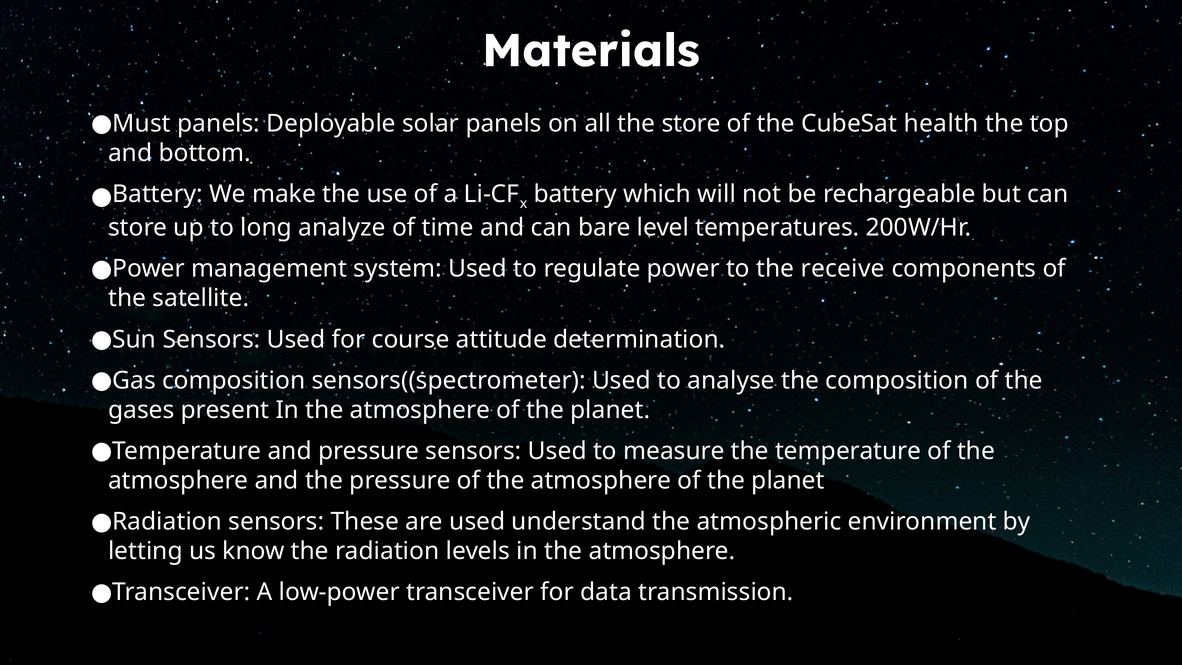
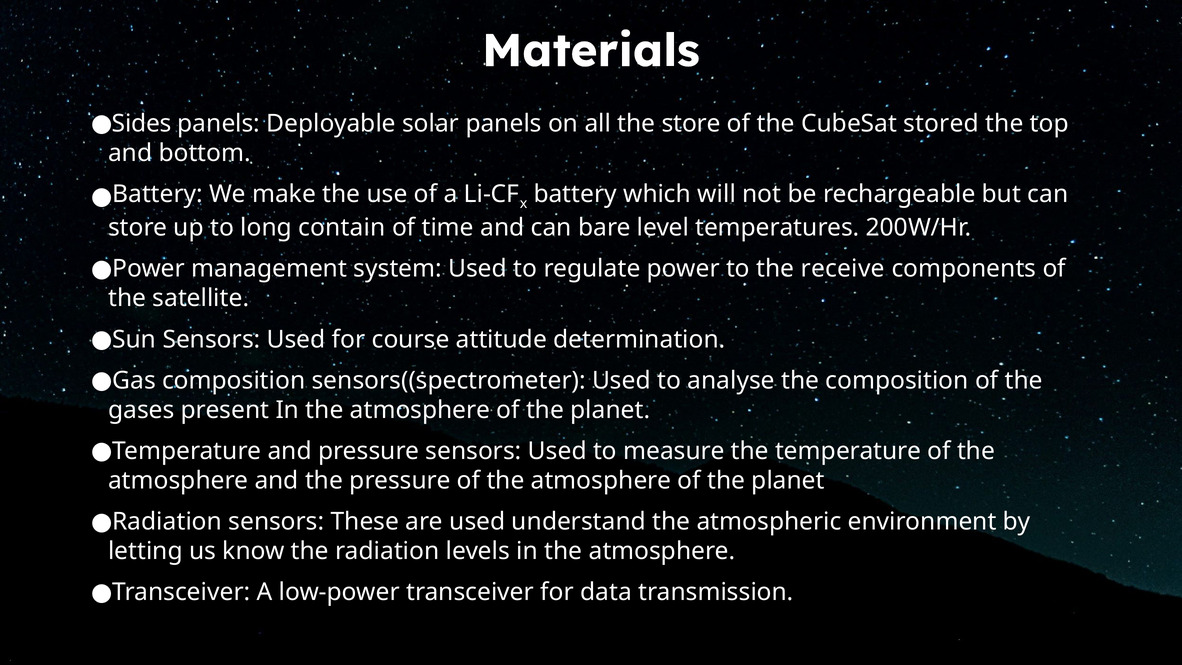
Must: Must -> Sides (142, 124)
health: health -> stored (941, 124)
analyze: analyze -> contain (342, 228)
